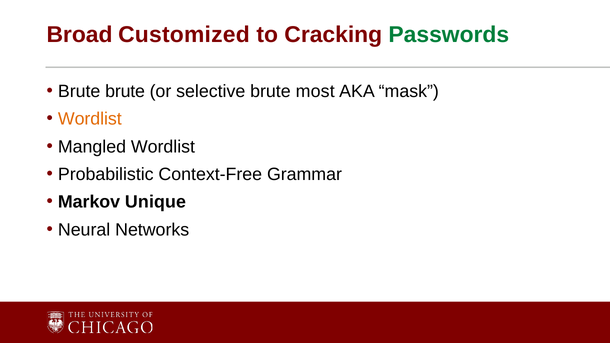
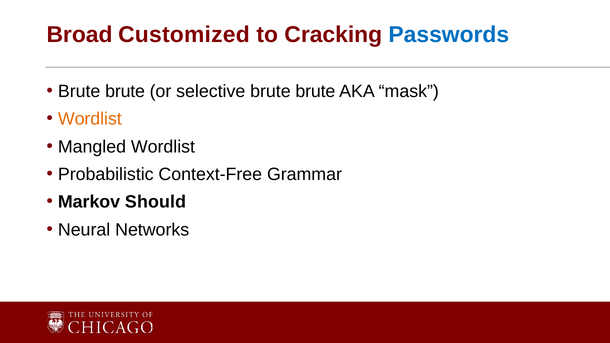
Passwords colour: green -> blue (449, 35)
selective brute most: most -> brute (315, 91)
Unique: Unique -> Should (155, 202)
